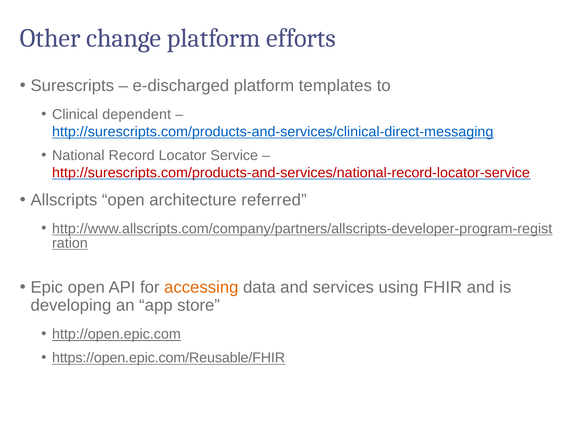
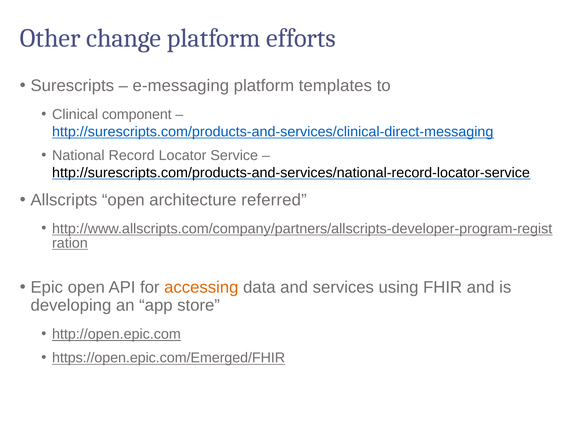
e-discharged: e-discharged -> e-messaging (181, 86)
dependent: dependent -> component (137, 115)
http://surescripts.com/products-and-services/national-record-locator-service colour: red -> black (291, 173)
https://open.epic.com/Reusable/FHIR: https://open.epic.com/Reusable/FHIR -> https://open.epic.com/Emerged/FHIR (169, 359)
